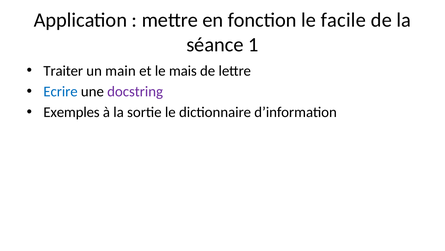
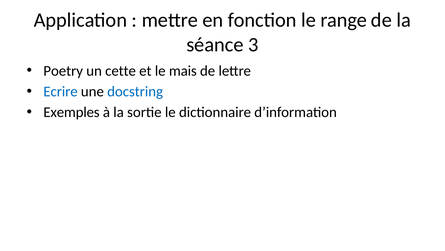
facile: facile -> range (344, 20)
1: 1 -> 3 (253, 45)
Traiter: Traiter -> Poetry (63, 71)
main: main -> cette (121, 71)
docstring colour: purple -> blue (135, 91)
